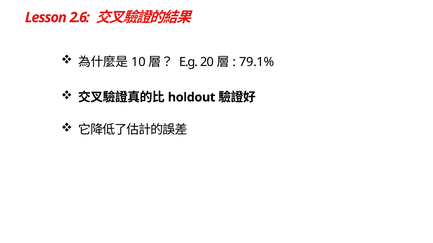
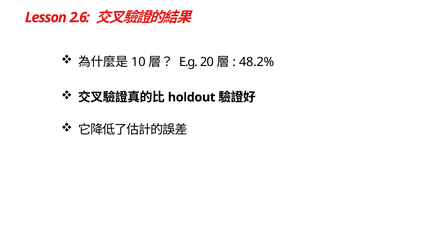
79.1%: 79.1% -> 48.2% (257, 62)
